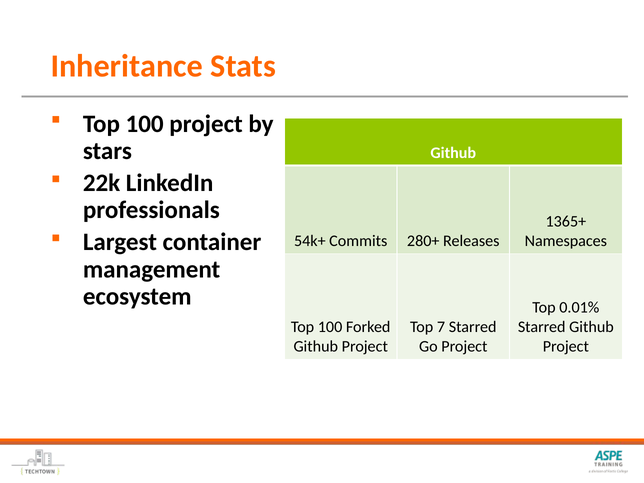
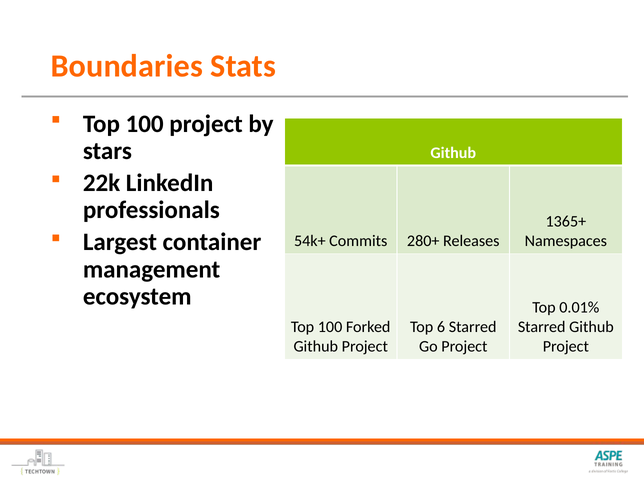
Inheritance: Inheritance -> Boundaries (127, 66)
7: 7 -> 6 (441, 327)
